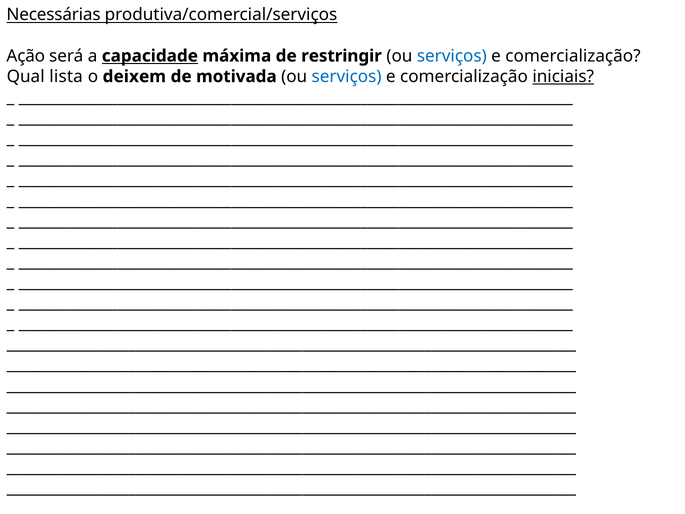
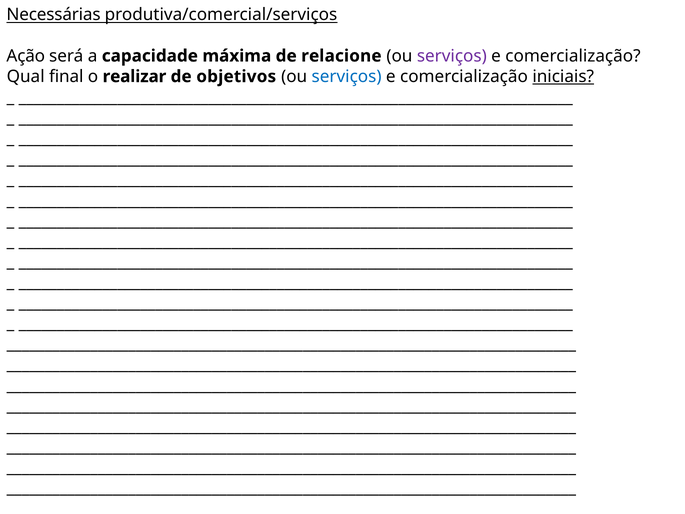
capacidade underline: present -> none (150, 56)
restringir: restringir -> relacione (341, 56)
serviços colour: blue -> purple (452, 56)
lista: lista -> final (66, 76)
deixem: deixem -> realizar (134, 76)
motivada: motivada -> objetivos (236, 76)
